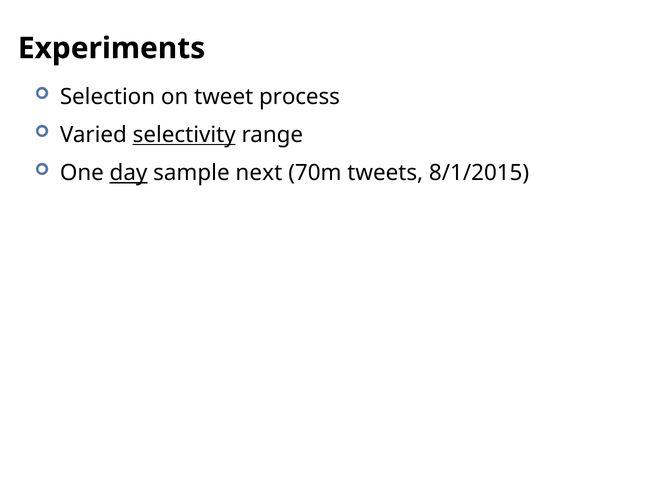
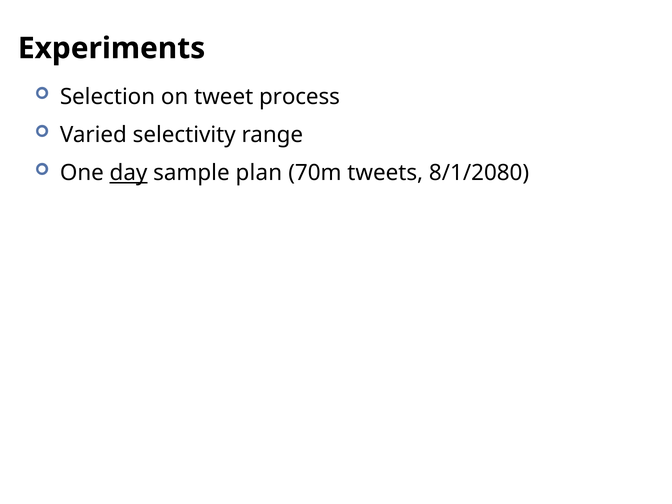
selectivity underline: present -> none (184, 135)
next: next -> plan (259, 173)
8/1/2015: 8/1/2015 -> 8/1/2080 (479, 173)
